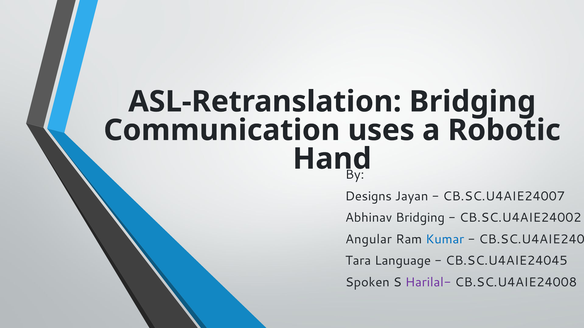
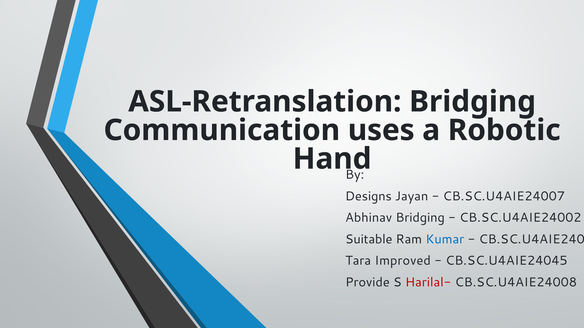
Angular: Angular -> Suitable (369, 240)
Language: Language -> Improved (403, 261)
Spoken: Spoken -> Provide (367, 283)
Harilal- colour: purple -> red (428, 283)
